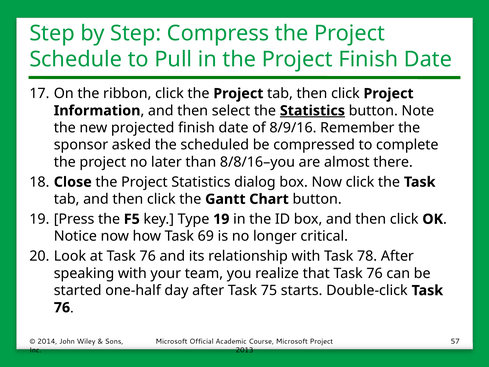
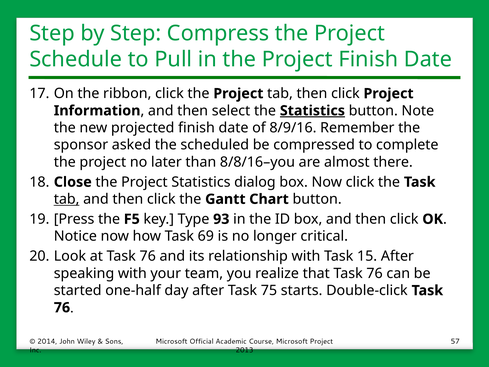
tab underline: none -> present (67, 199)
Type 19: 19 -> 93 (221, 219)
78: 78 -> 15 (367, 256)
